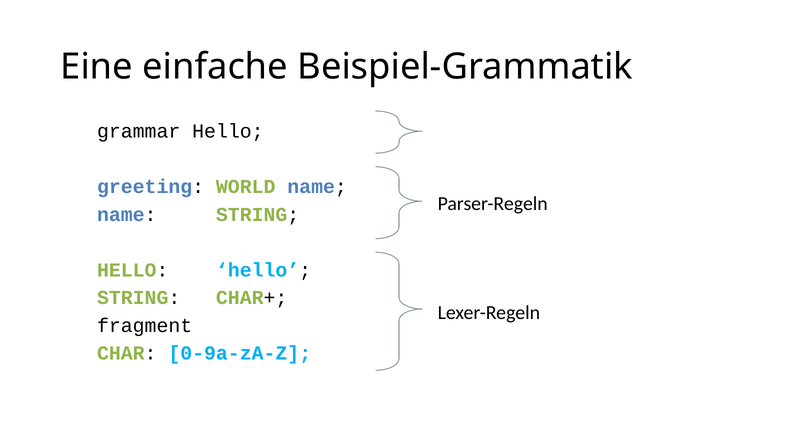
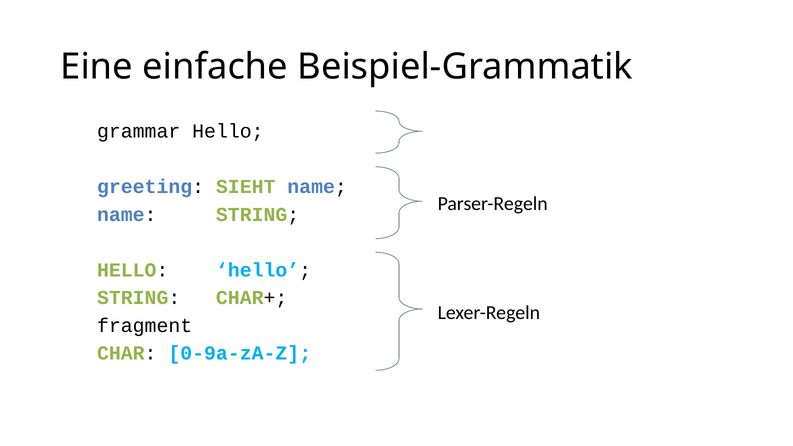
WORLD: WORLD -> SIEHT (246, 187)
